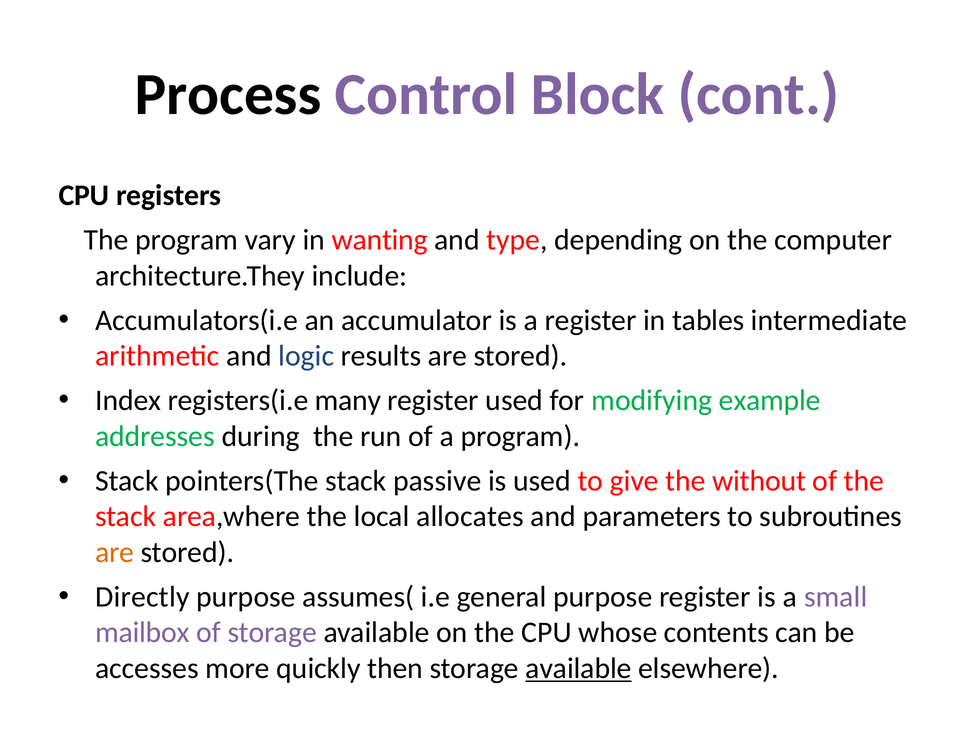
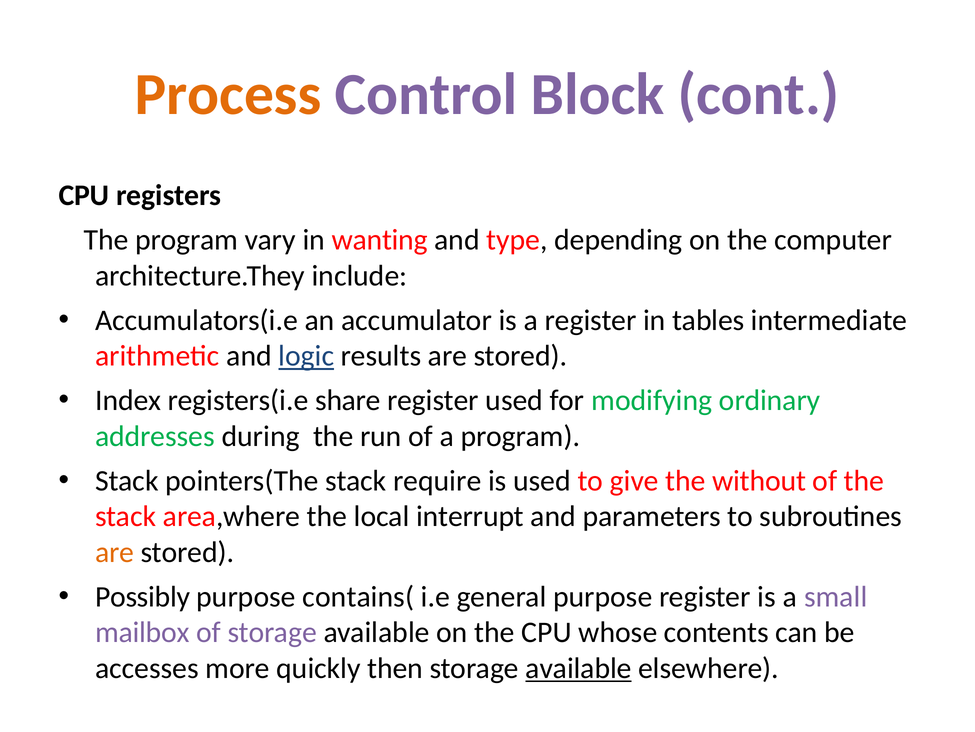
Process colour: black -> orange (228, 94)
logic underline: none -> present (306, 356)
many: many -> share (348, 400)
example: example -> ordinary (770, 400)
passive: passive -> require (437, 480)
allocates: allocates -> interrupt (470, 516)
Directly: Directly -> Possibly (143, 596)
assumes(: assumes( -> contains( (358, 596)
